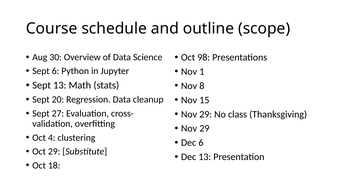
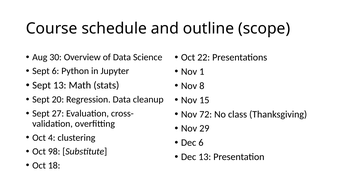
98: 98 -> 22 (204, 57)
29: 29 -> 72 (206, 114)
Oct 29: 29 -> 98 (54, 152)
